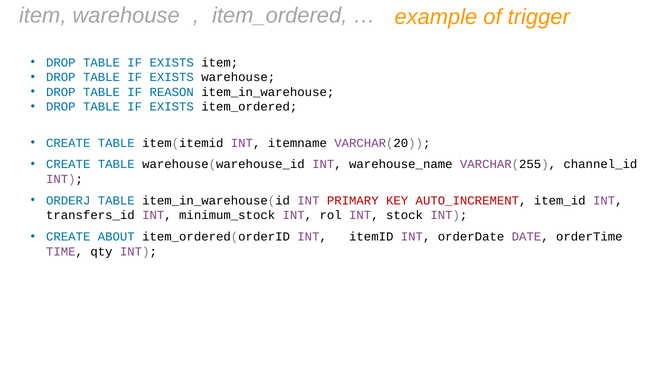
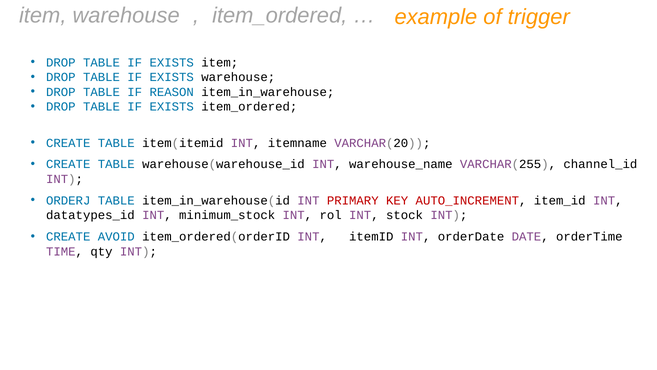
transfers_id: transfers_id -> datatypes_id (90, 215)
ABOUT: ABOUT -> AVOID (116, 236)
